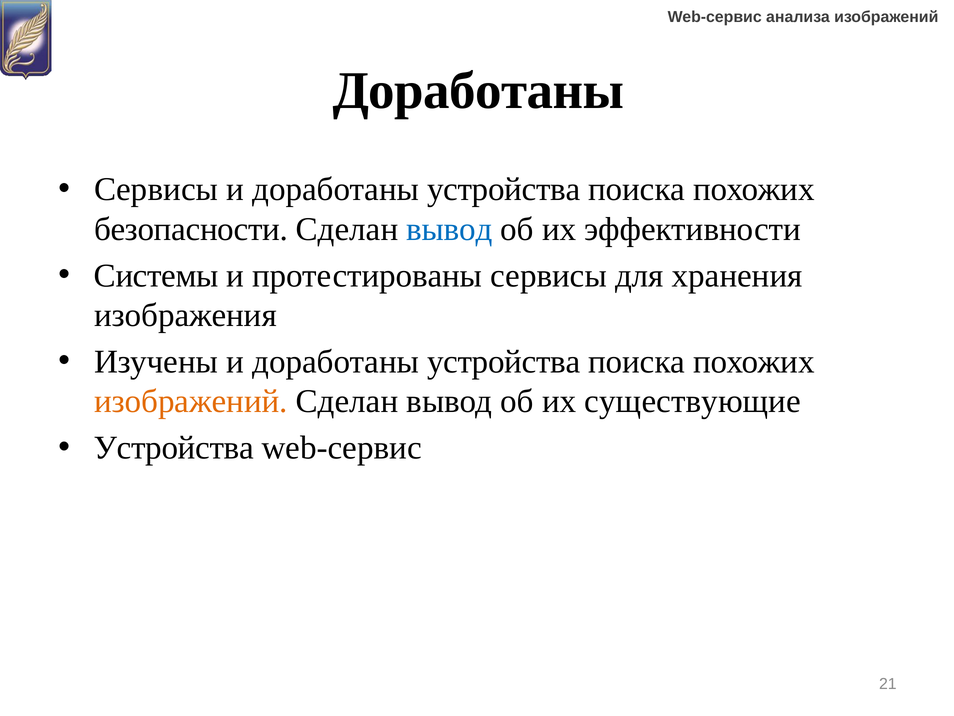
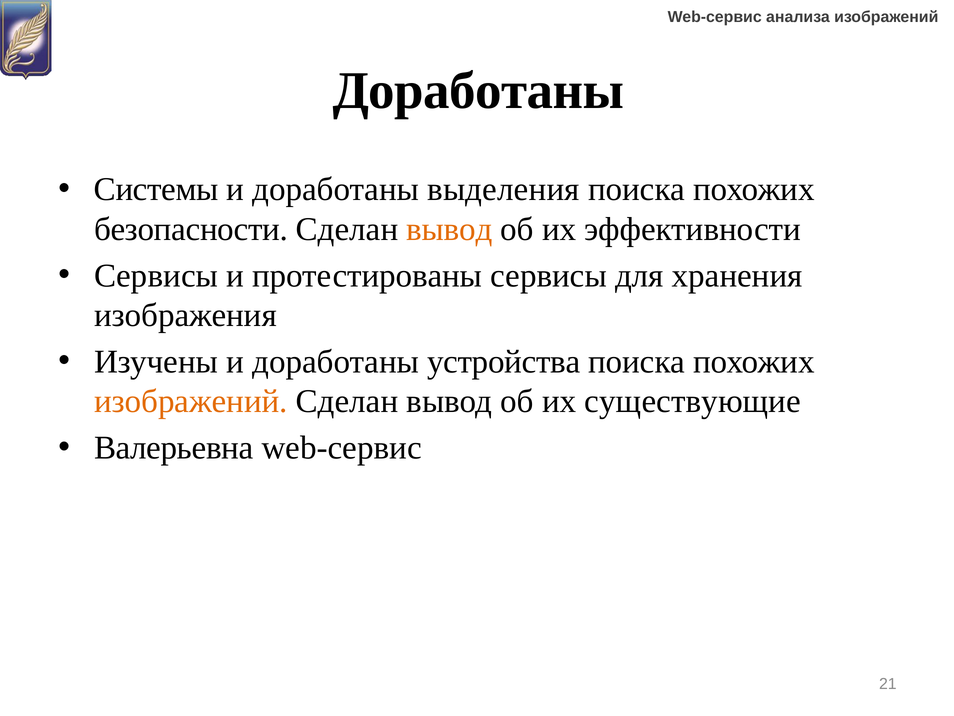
Сервисы: Сервисы -> Системы (156, 189)
устройства: устройства -> выделения (503, 189)
вывод colour: blue -> orange (449, 229)
Системы: Системы -> Сервисы (156, 275)
Устройства: Устройства -> Валерьевна (174, 448)
